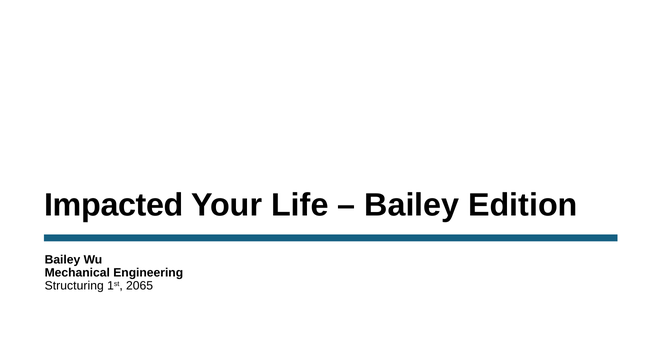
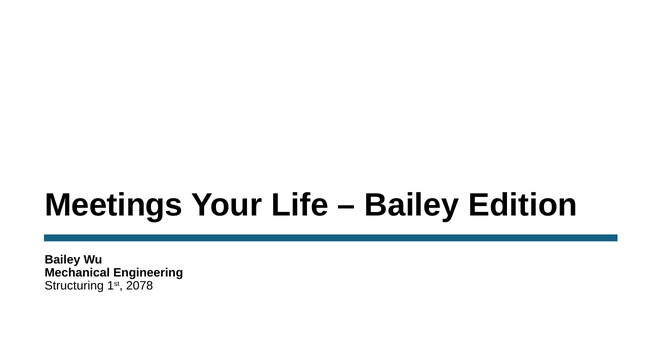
Impacted: Impacted -> Meetings (114, 205)
2065: 2065 -> 2078 (140, 286)
